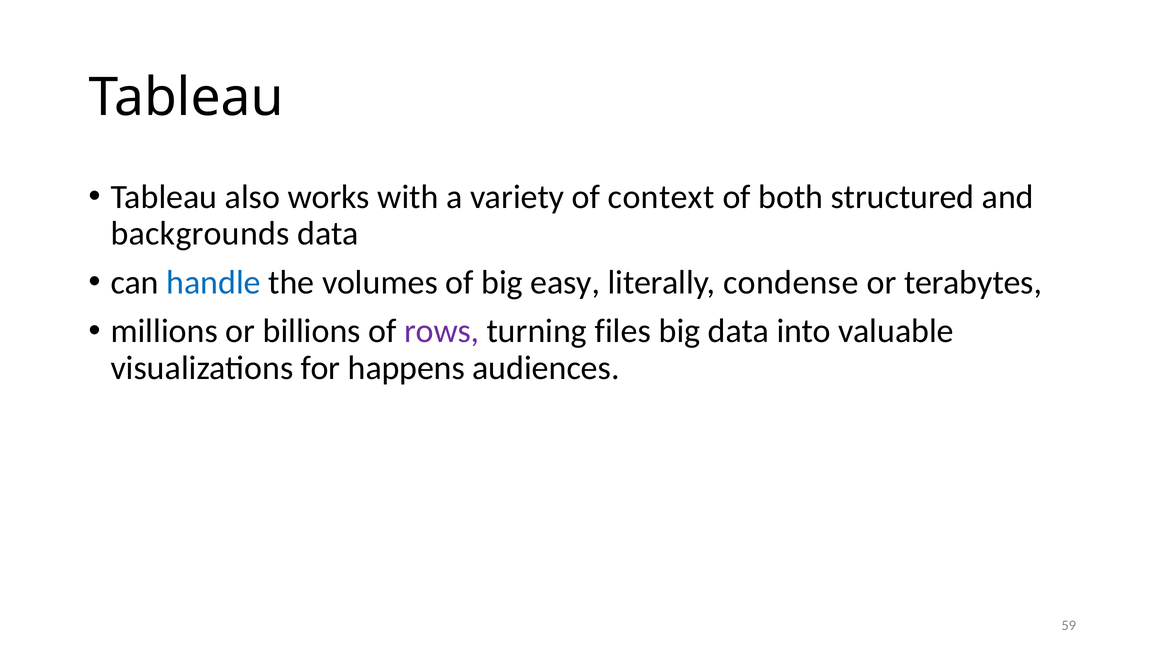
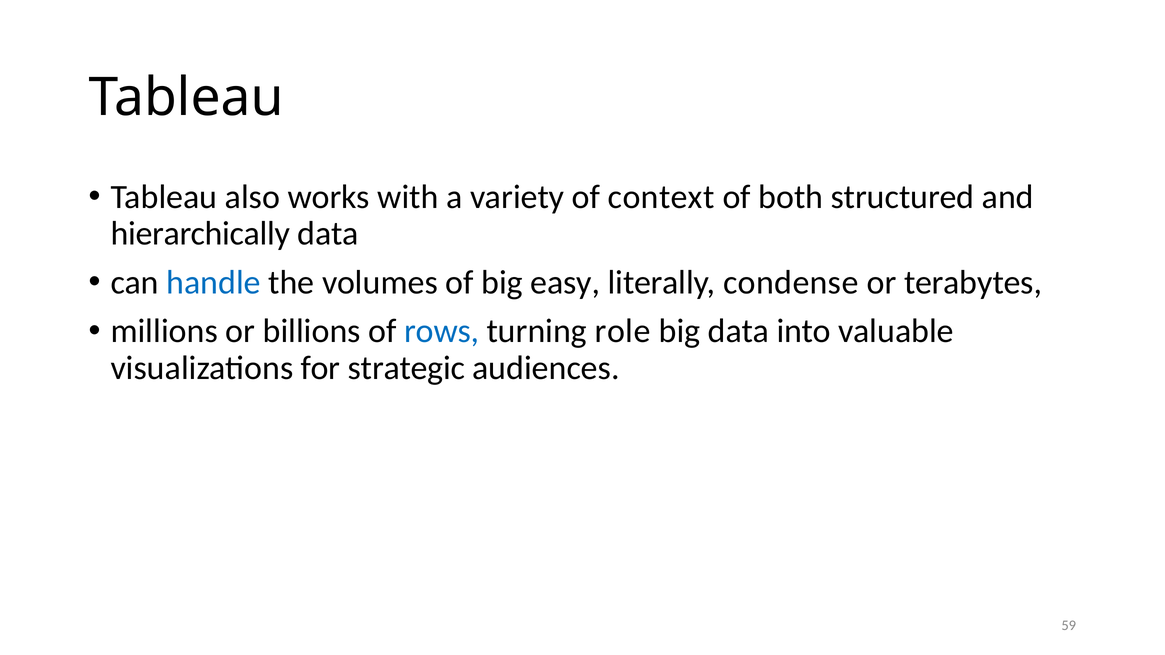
backgrounds: backgrounds -> hierarchically (200, 234)
rows colour: purple -> blue (442, 331)
files: files -> role (623, 331)
happens: happens -> strategic (406, 368)
